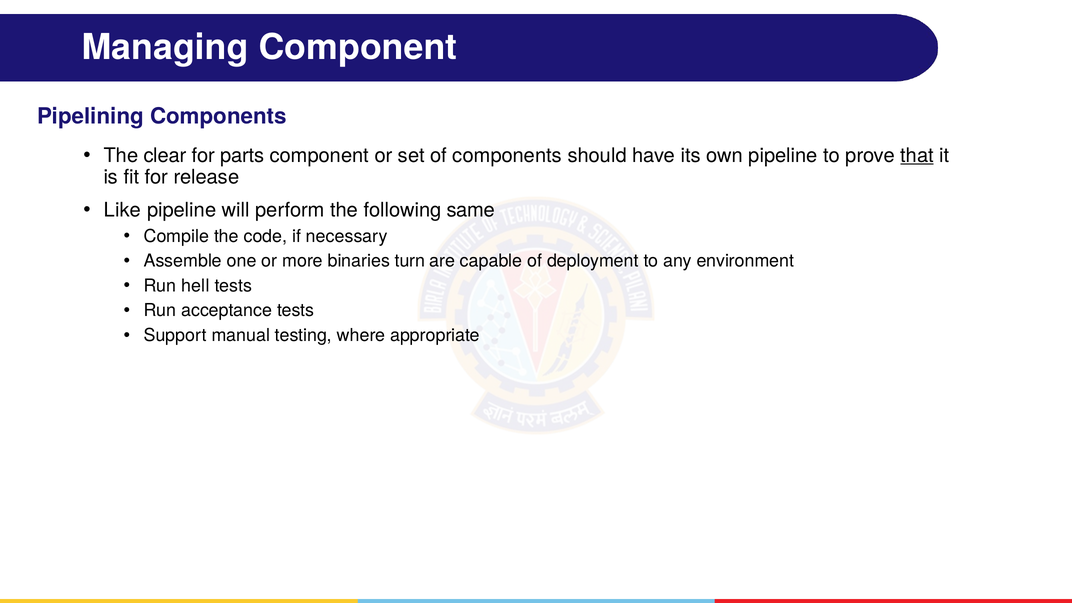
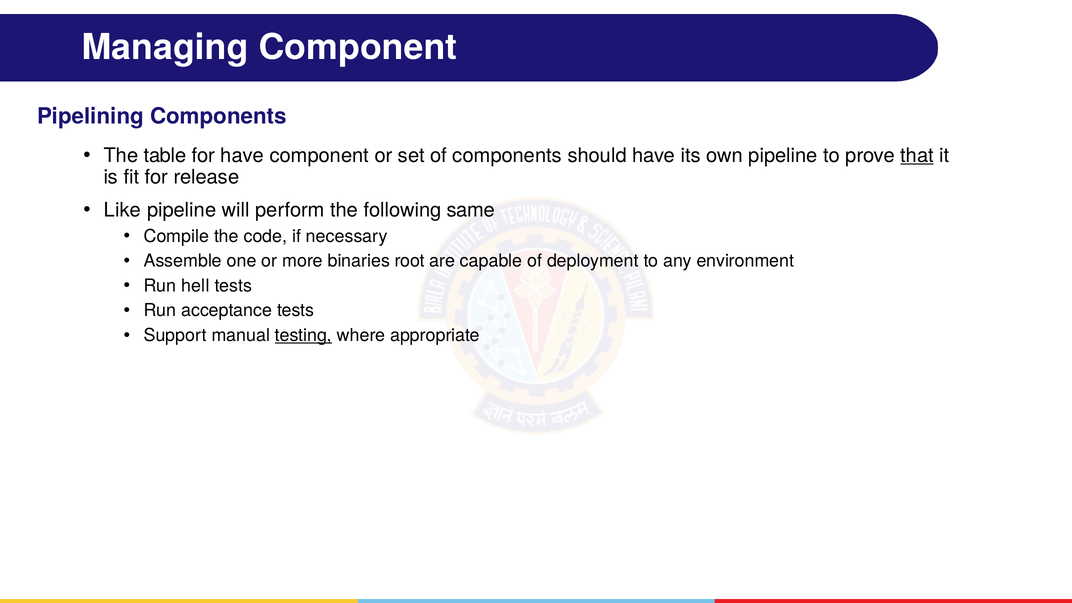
clear: clear -> table (165, 155)
for parts: parts -> have (242, 155)
turn: turn -> root (410, 261)
testing underline: none -> present (303, 335)
